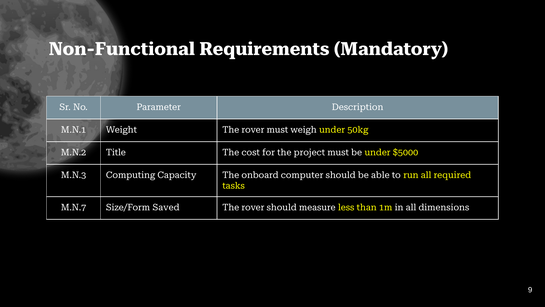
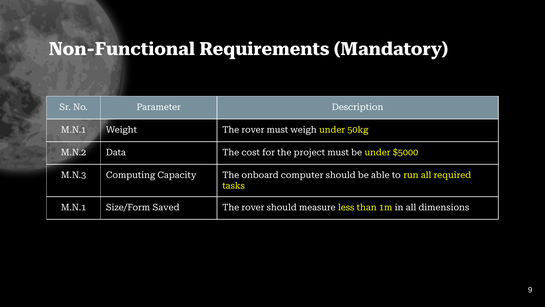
Title: Title -> Data (116, 152)
M.N.7: M.N.7 -> M.N.1 (74, 207)
